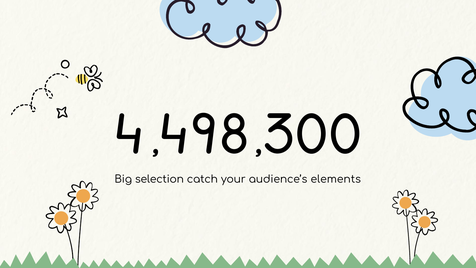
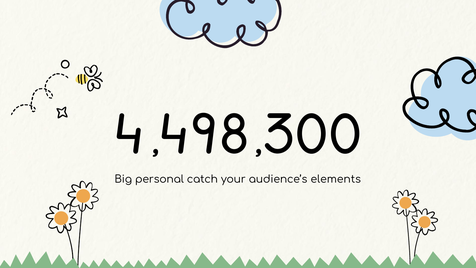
selection: selection -> personal (159, 179)
